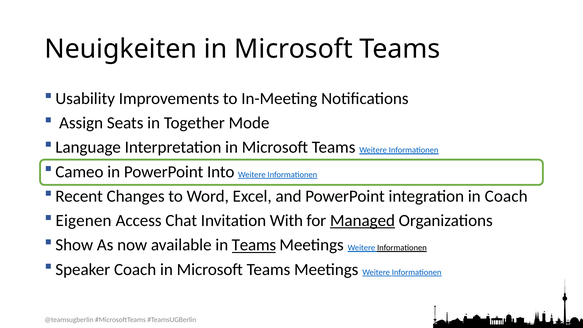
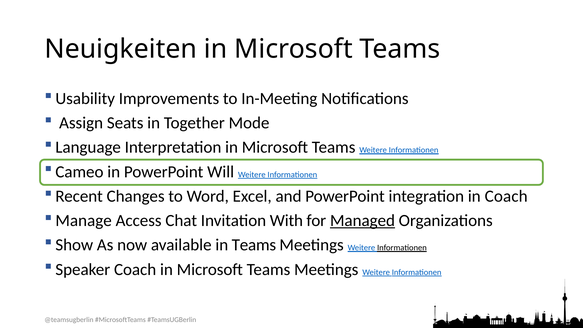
Into: Into -> Will (221, 172)
Eigenen: Eigenen -> Manage (84, 221)
Teams underline: present -> none (254, 245)
